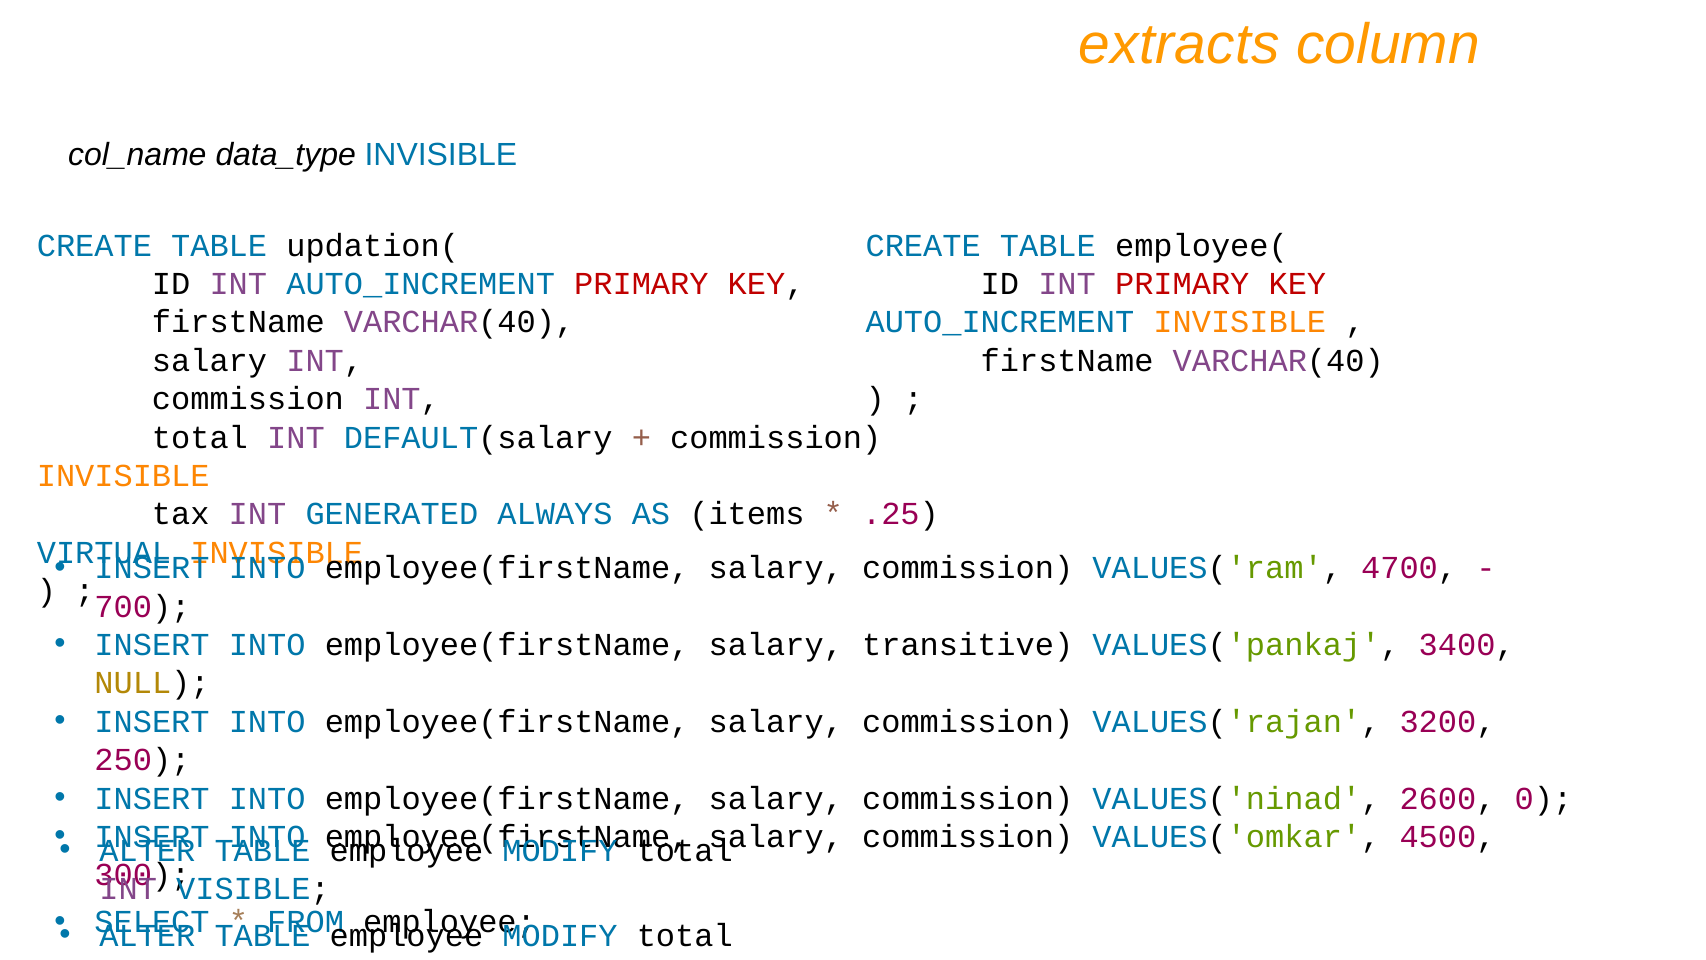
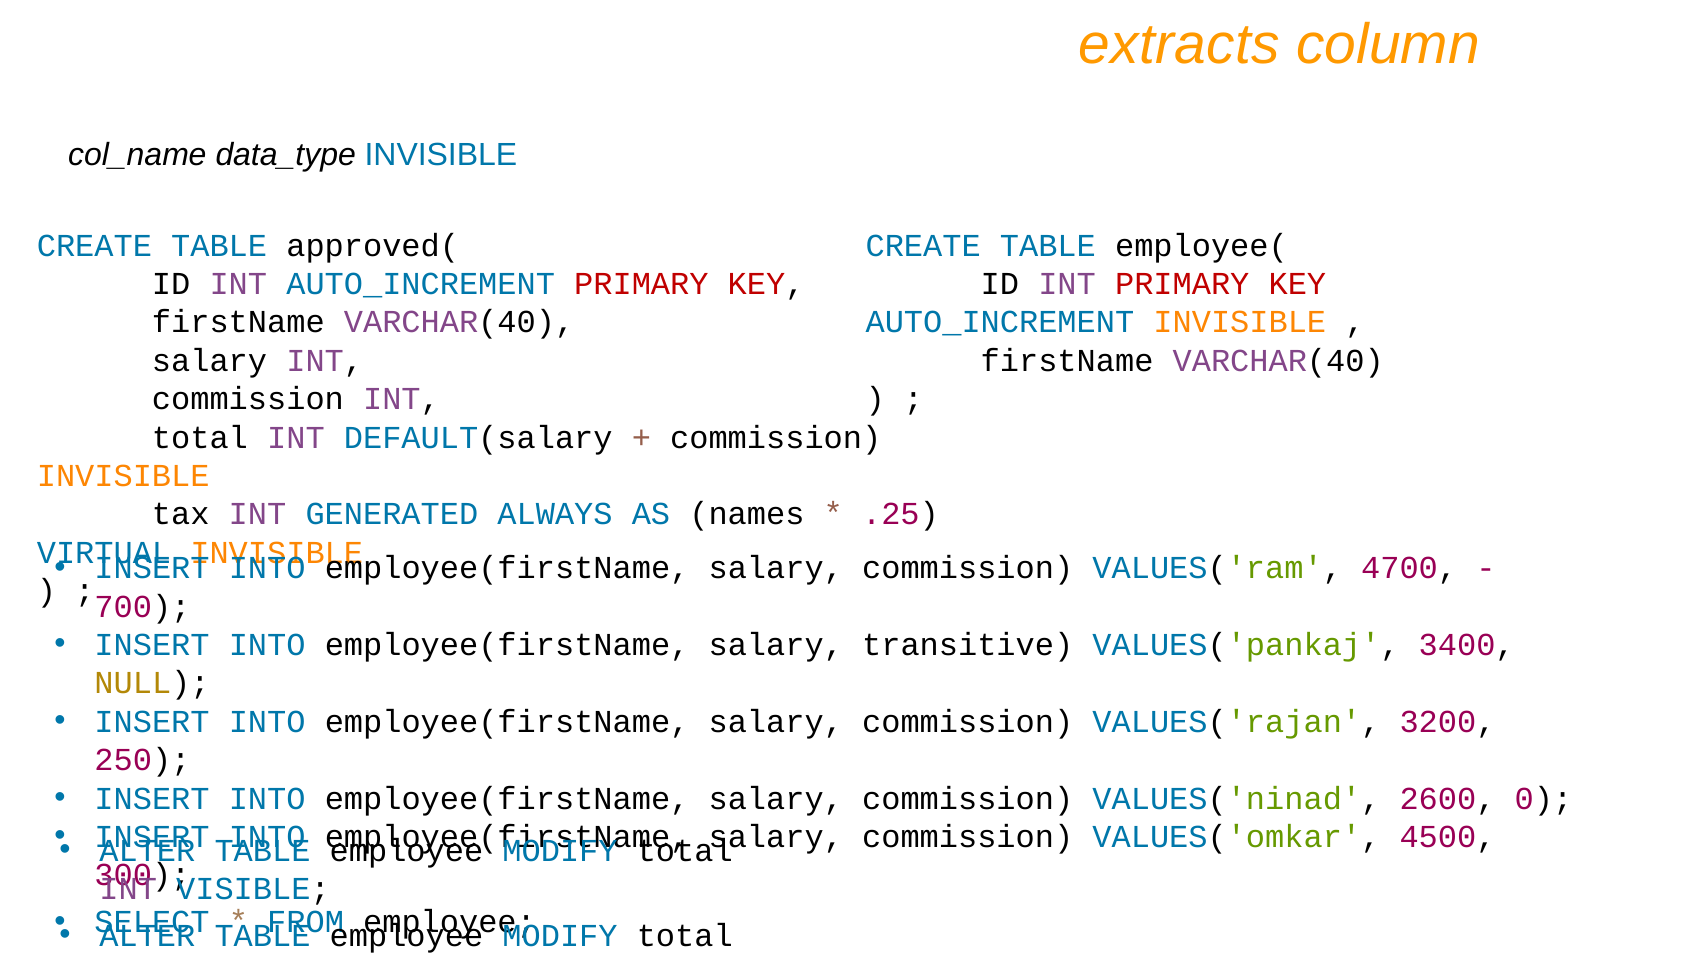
updation(: updation( -> approved( (373, 245)
items: items -> names (747, 514)
